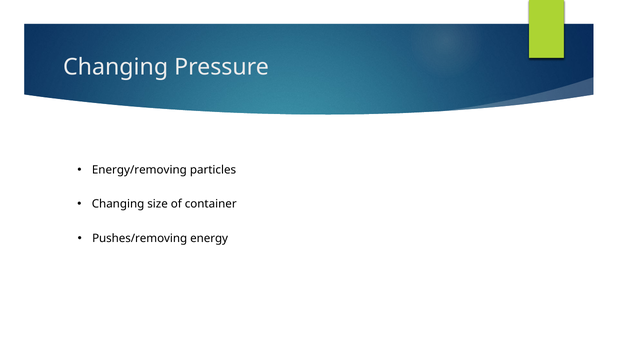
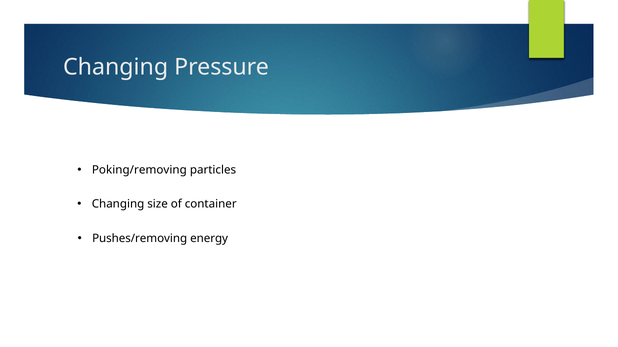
Energy/removing: Energy/removing -> Poking/removing (139, 170)
